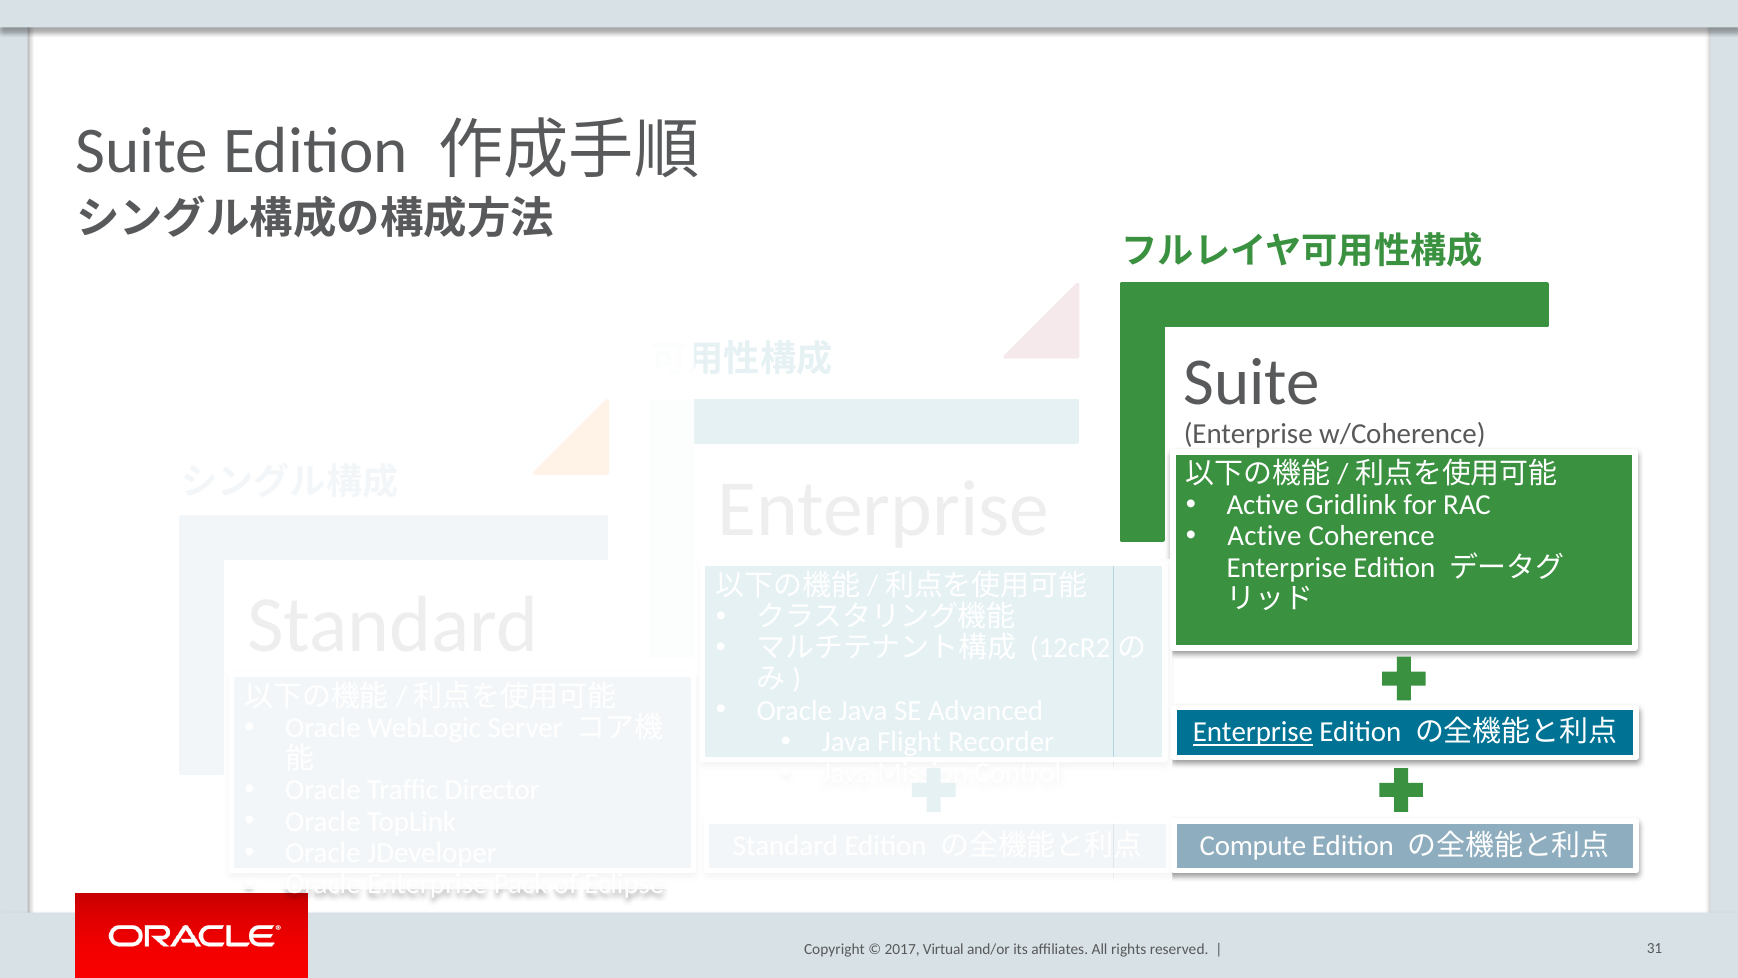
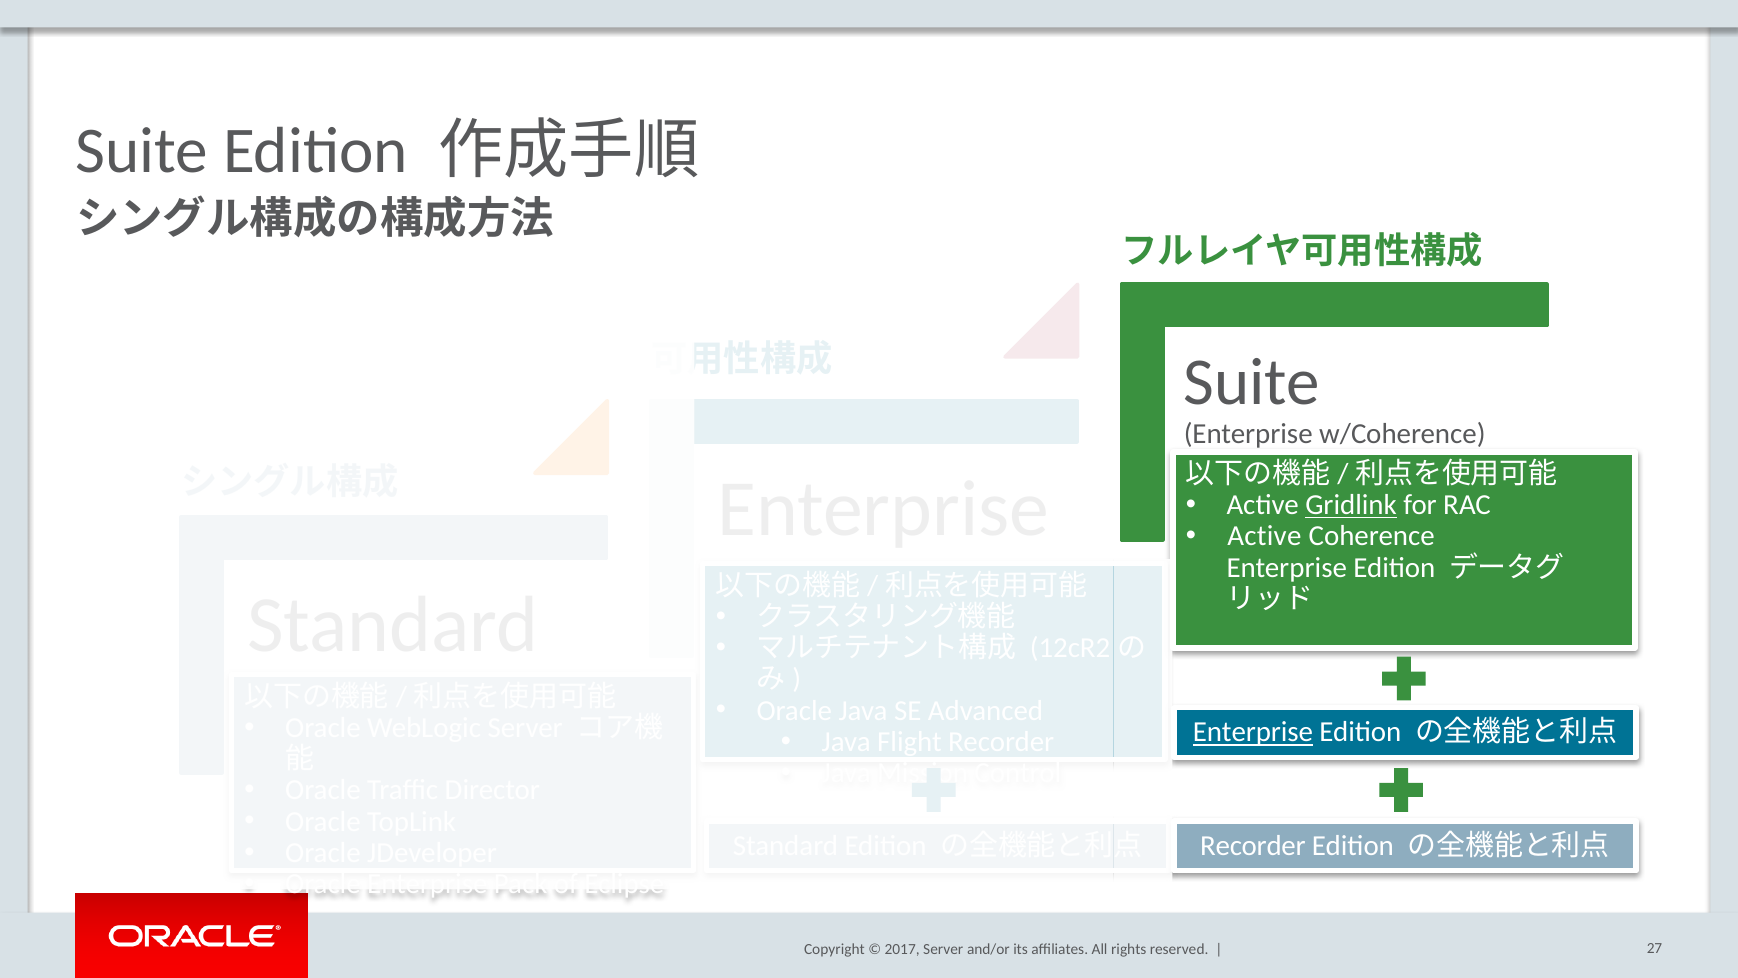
Gridlink underline: none -> present (1351, 505)
Compute: Compute -> Recorder (1253, 846)
Virtual: Virtual -> Server (943, 949)
31: 31 -> 27 (1655, 949)
